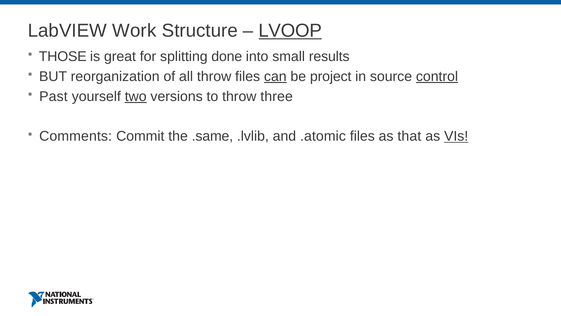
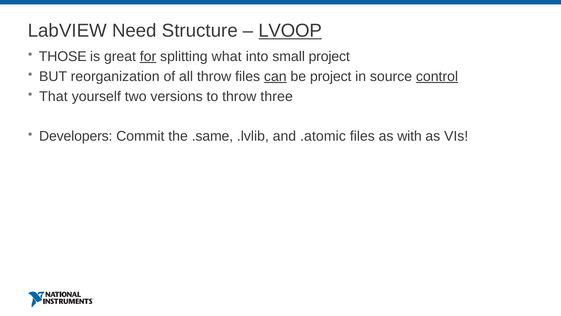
Work: Work -> Need (134, 31)
for underline: none -> present (148, 56)
done: done -> what (227, 56)
small results: results -> project (329, 56)
Past: Past -> That (53, 96)
two underline: present -> none (136, 96)
Comments: Comments -> Developers (76, 136)
that: that -> with (410, 136)
VIs underline: present -> none (456, 136)
